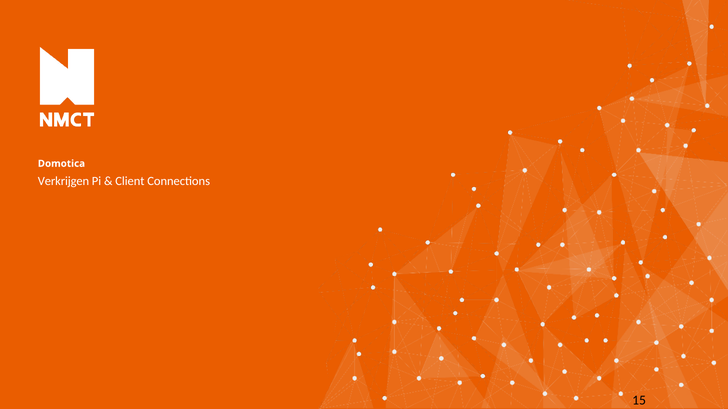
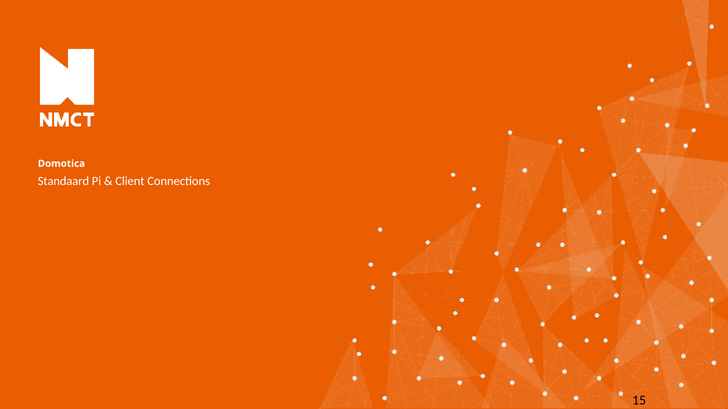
Verkrijgen: Verkrijgen -> Standaard (63, 182)
